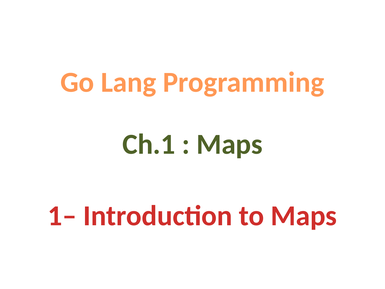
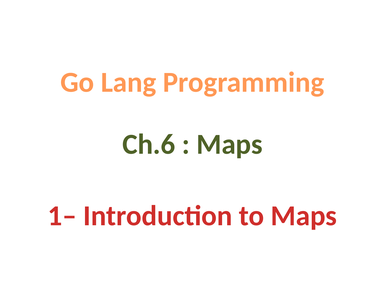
Ch.1: Ch.1 -> Ch.6 (149, 144)
